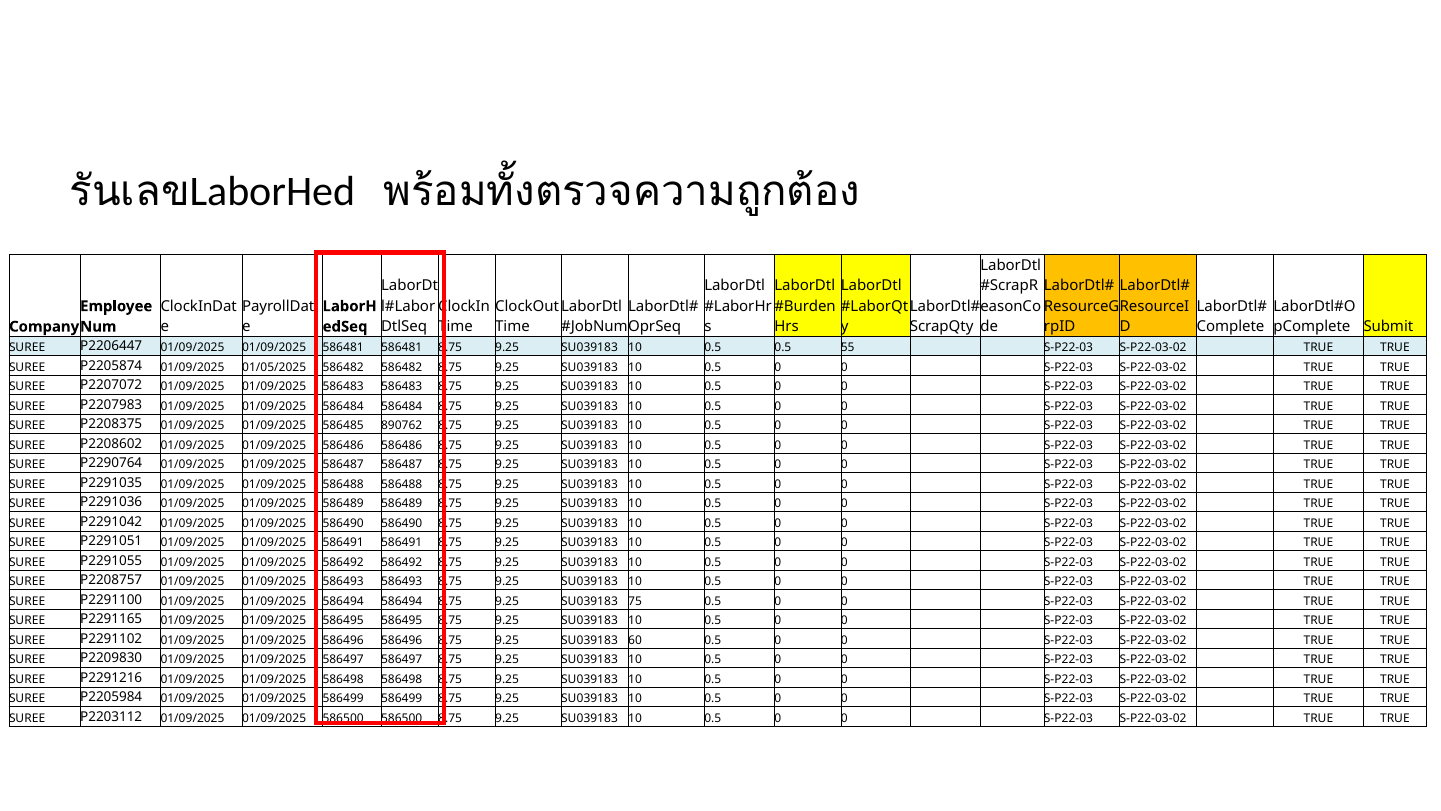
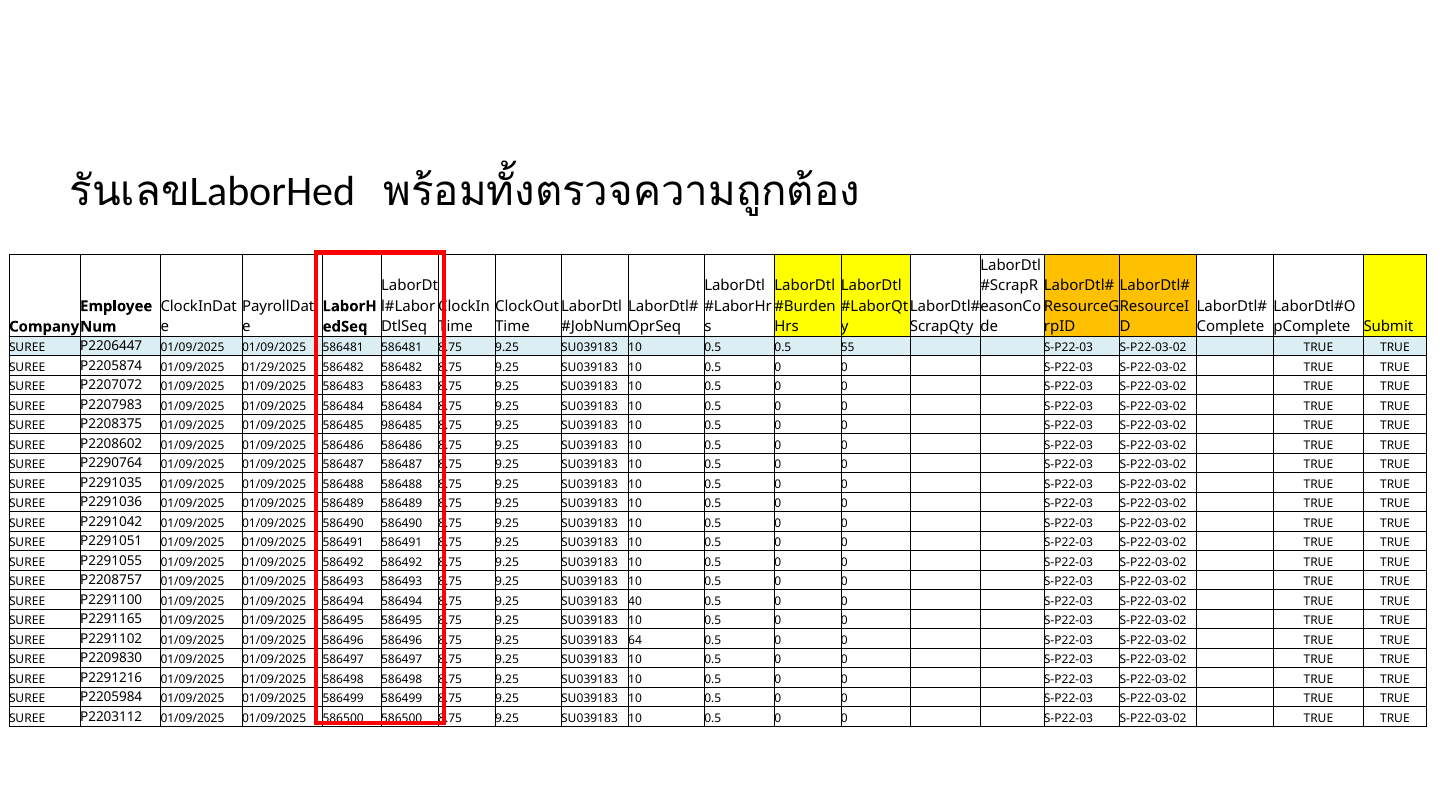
01/05/2025: 01/05/2025 -> 01/29/2025 (274, 367)
890762: 890762 -> 986485 (402, 426)
75: 75 -> 40 (635, 601)
60: 60 -> 64 (635, 640)
